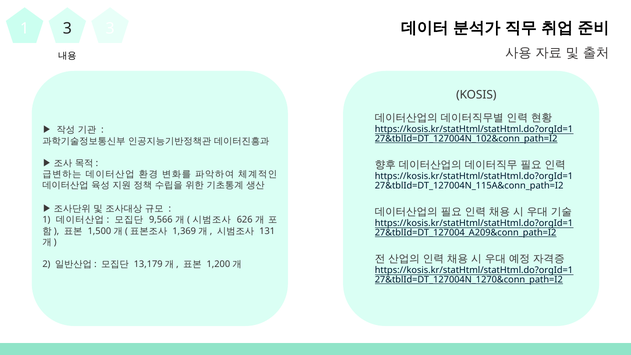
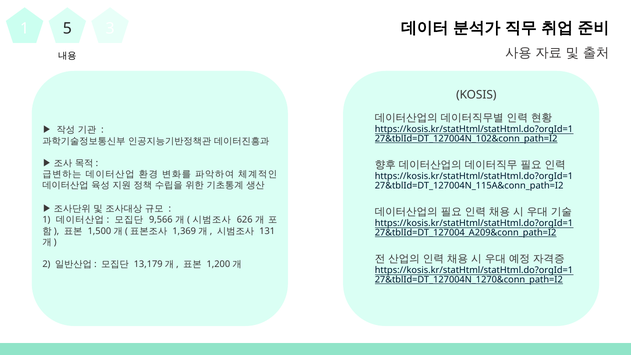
1 3: 3 -> 5 (67, 29)
